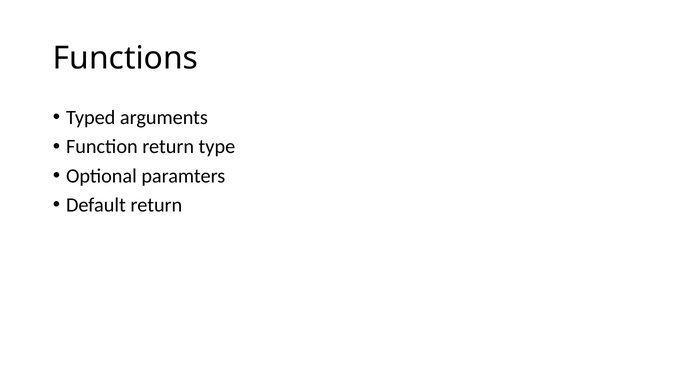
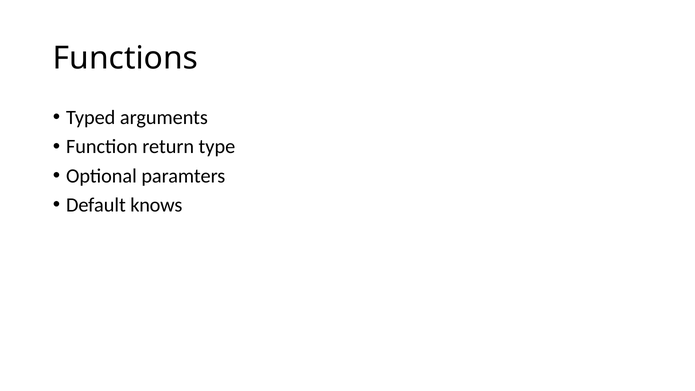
Default return: return -> knows (156, 205)
